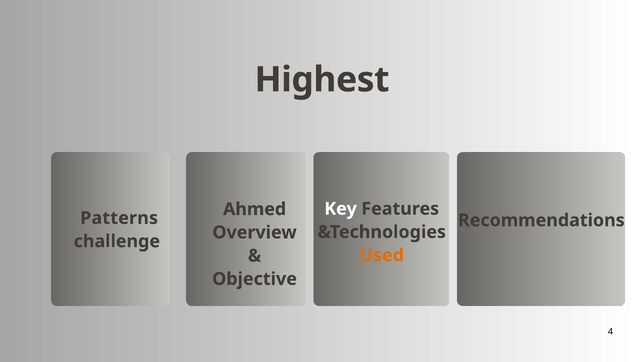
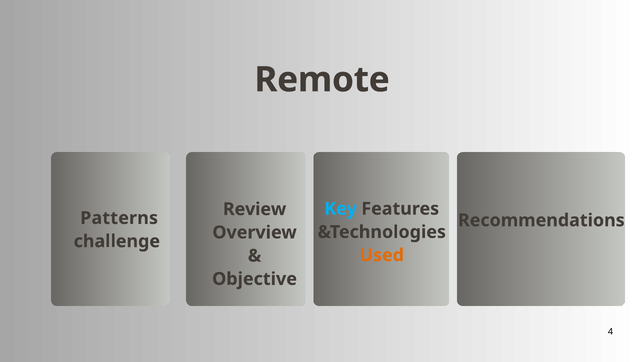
Highest: Highest -> Remote (322, 80)
Key colour: white -> light blue (341, 209)
Ahmed: Ahmed -> Review (255, 209)
